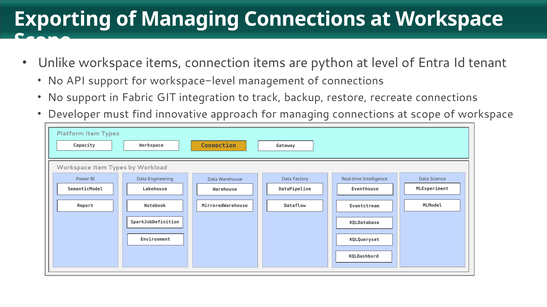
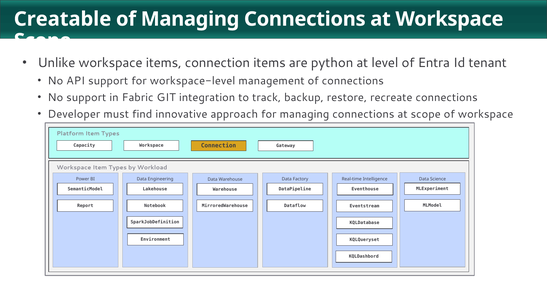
Exporting: Exporting -> Creatable (63, 19)
